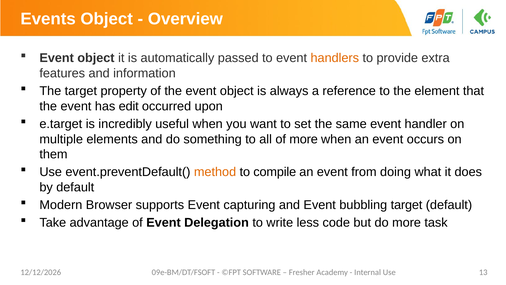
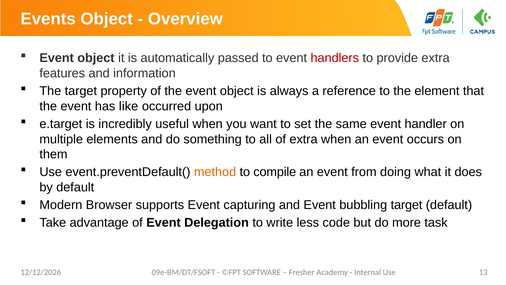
handlers colour: orange -> red (335, 58)
edit: edit -> like (129, 106)
of more: more -> extra (304, 139)
